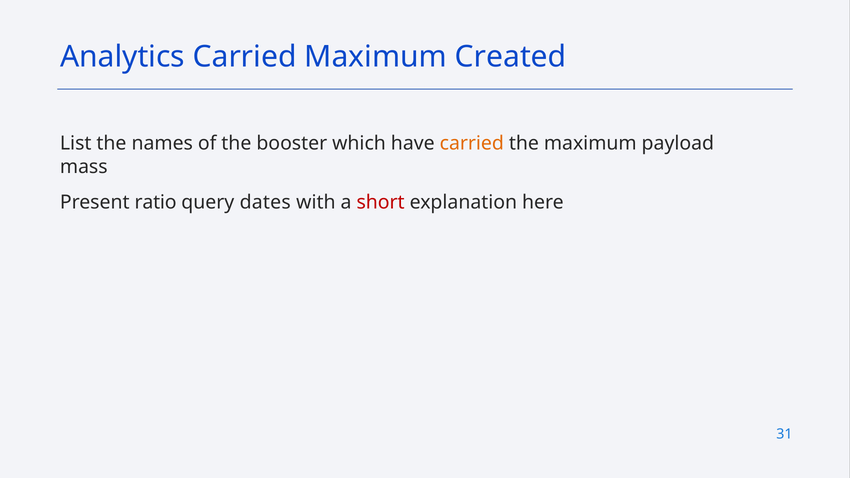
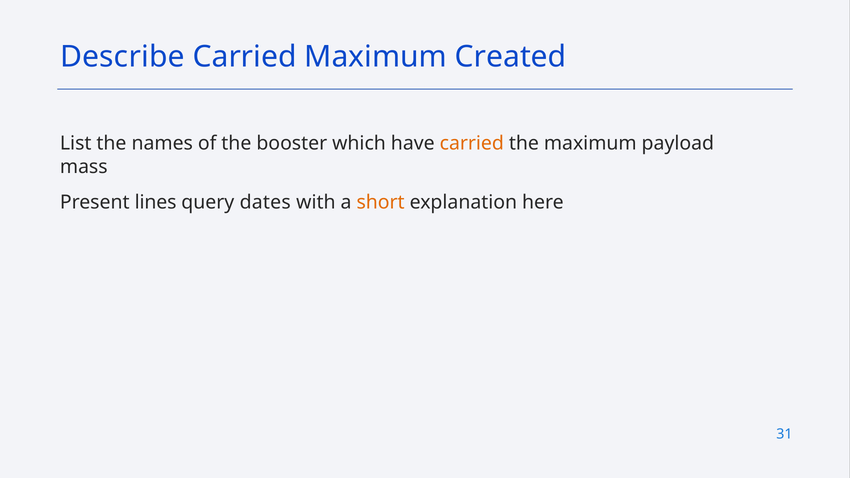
Analytics: Analytics -> Describe (122, 57)
ratio: ratio -> lines (156, 203)
short colour: red -> orange (381, 203)
